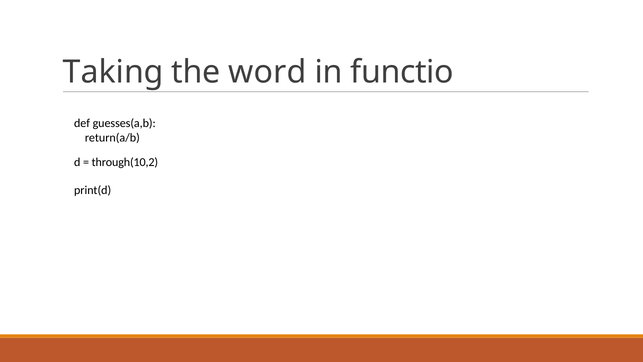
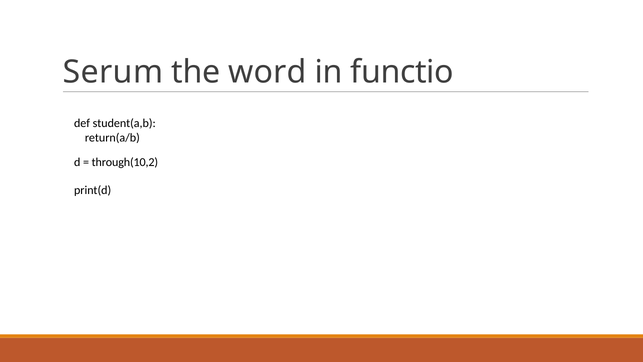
Taking: Taking -> Serum (113, 72)
guesses(a,b: guesses(a,b -> student(a,b (124, 123)
